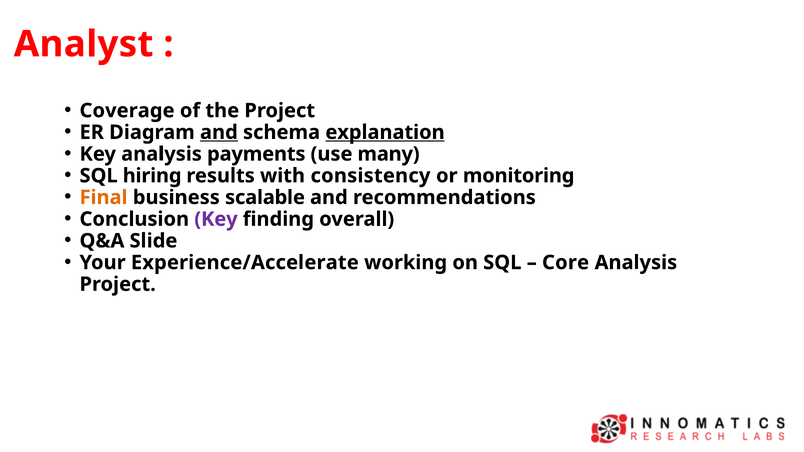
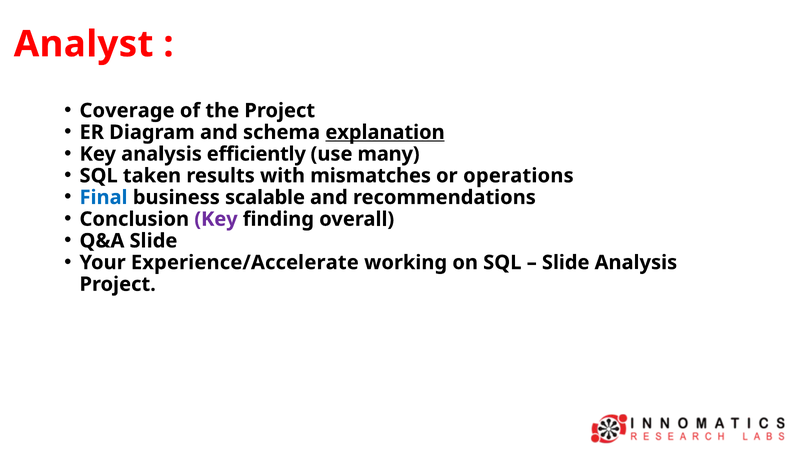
and underline: present -> none (219, 132)
payments: payments -> efficiently (256, 154)
hiring: hiring -> taken (152, 176)
consistency: consistency -> mismatches (371, 176)
monitoring: monitoring -> operations (518, 176)
Final colour: orange -> blue (104, 198)
Core: Core -> Slide (566, 263)
